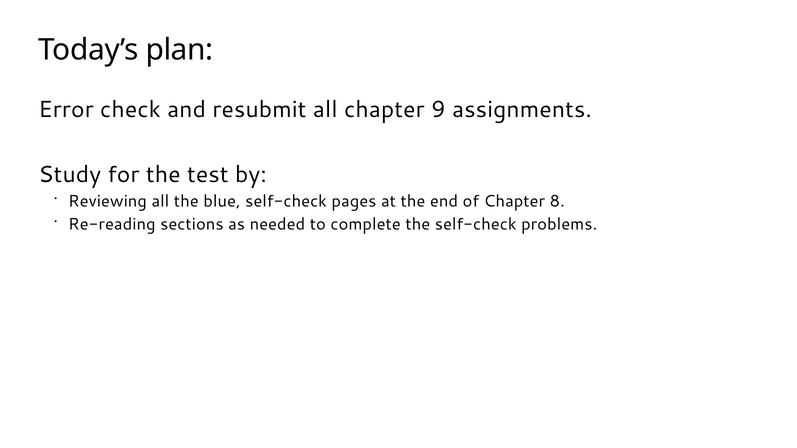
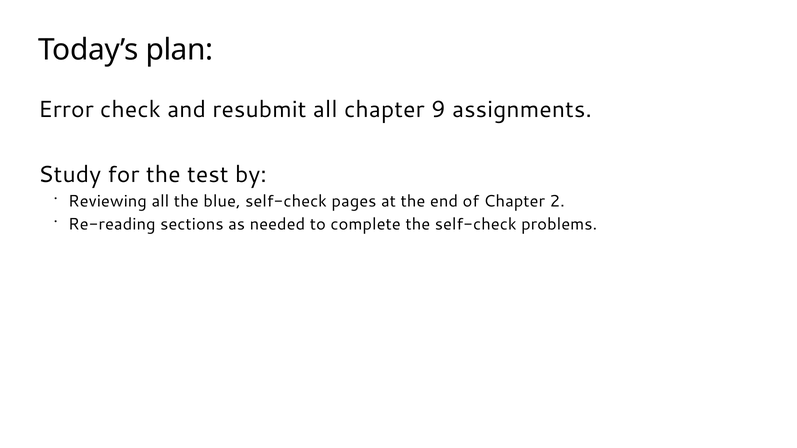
8: 8 -> 2 (557, 201)
